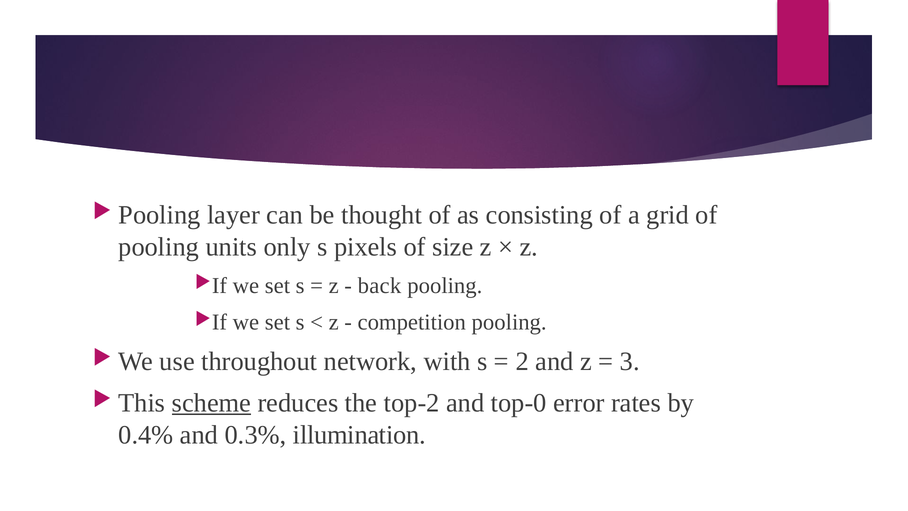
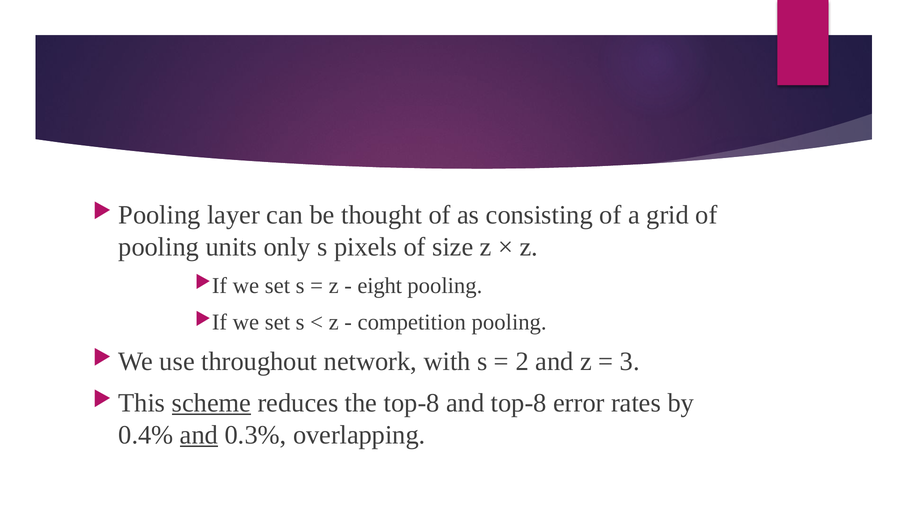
back: back -> eight (380, 286)
the top-2: top-2 -> top-8 (412, 403)
and top-0: top-0 -> top-8 (519, 403)
and underline: none -> present (199, 435)
illumination: illumination -> overlapping (359, 435)
